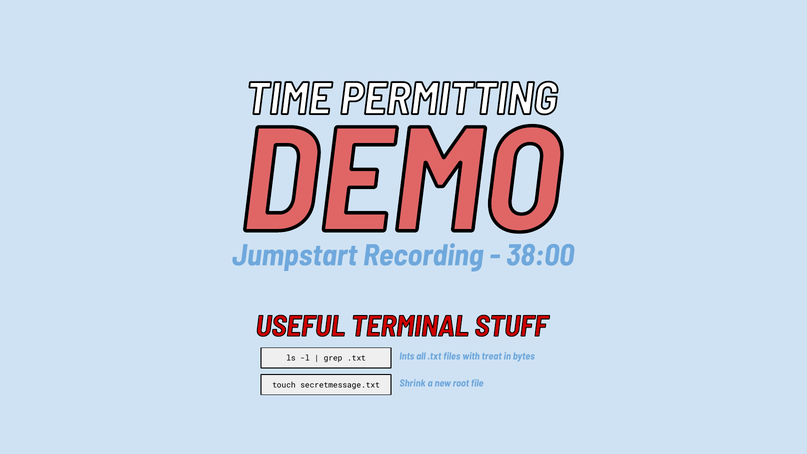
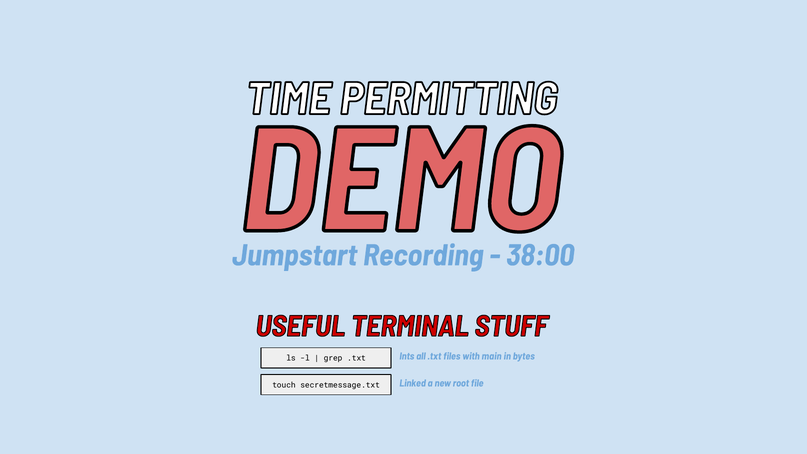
treat: treat -> main (492, 356)
Shrink: Shrink -> Linked (413, 383)
